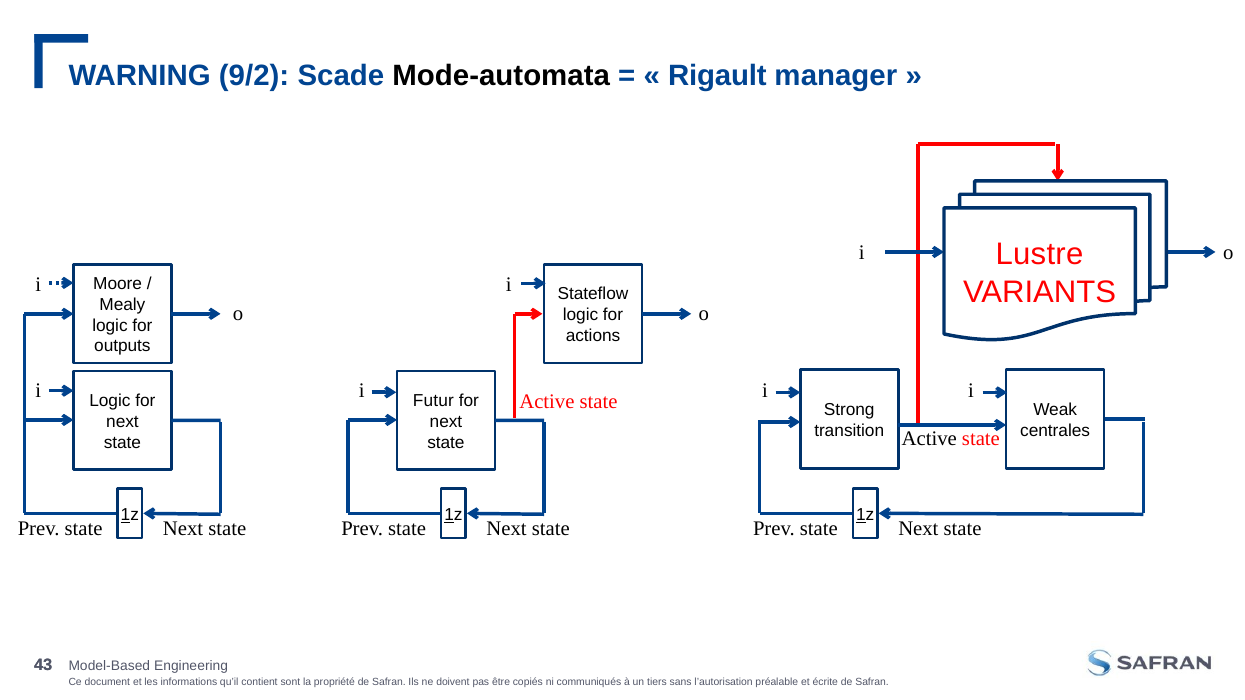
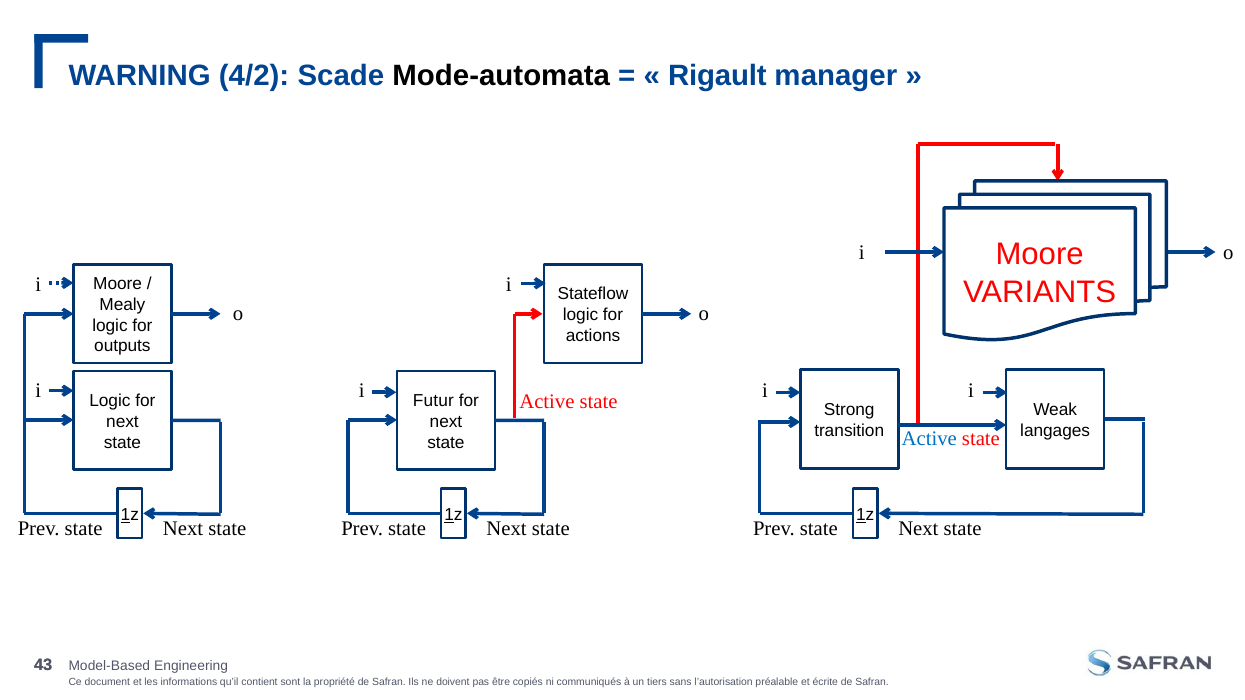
9/2: 9/2 -> 4/2 (254, 76)
Lustre: Lustre -> Moore (1040, 255)
centrales: centrales -> langages (1055, 431)
Active colour: black -> blue (929, 439)
